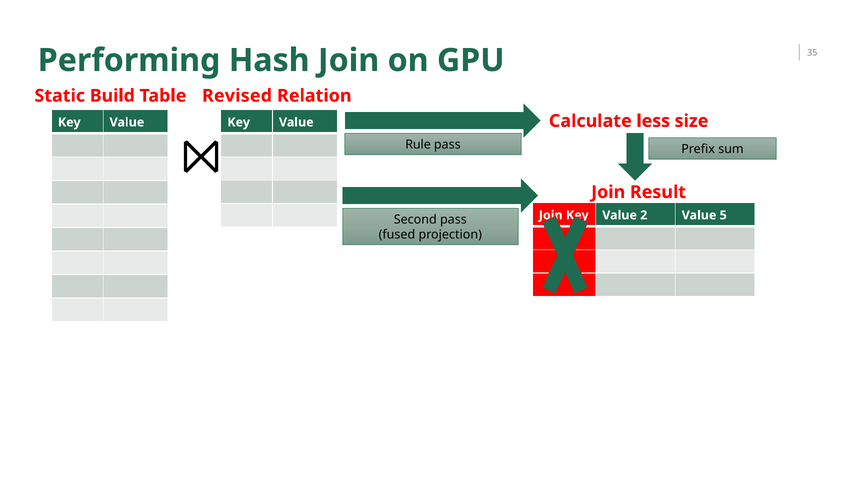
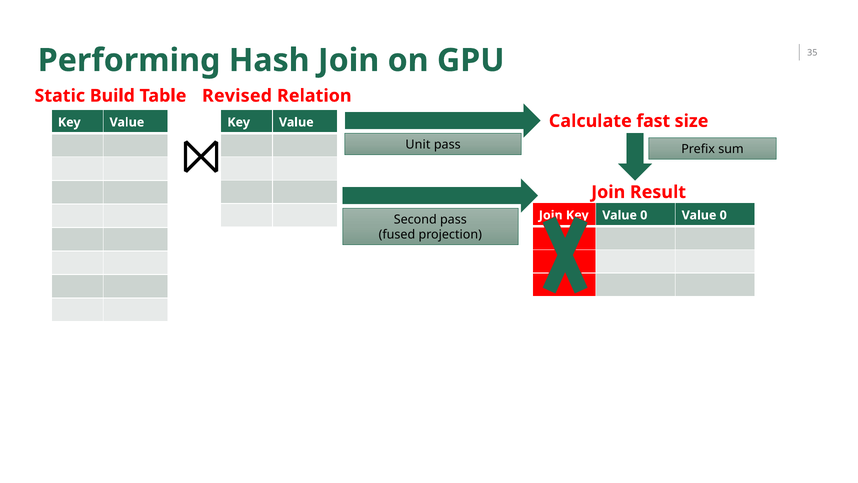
less: less -> fast (653, 121)
Rule: Rule -> Unit (418, 145)
2: 2 -> 0 (644, 215)
5: 5 -> 0 (723, 215)
